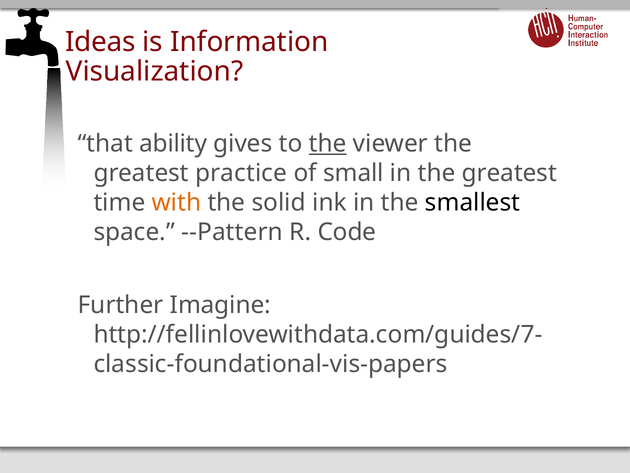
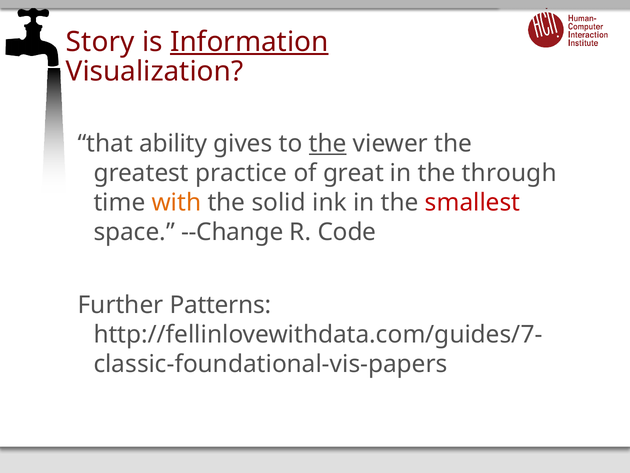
Ideas: Ideas -> Story (100, 42)
Information underline: none -> present (249, 42)
small: small -> great (353, 173)
in the greatest: greatest -> through (509, 173)
smallest colour: black -> red (473, 203)
--Pattern: --Pattern -> --Change (232, 232)
Imagine: Imagine -> Patterns (220, 305)
